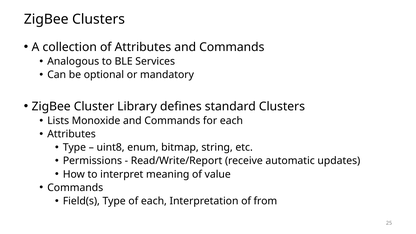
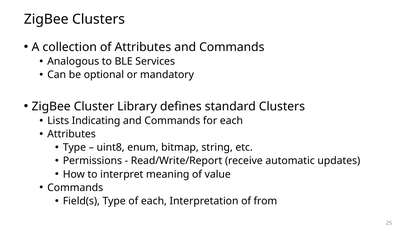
Monoxide: Monoxide -> Indicating (96, 121)
